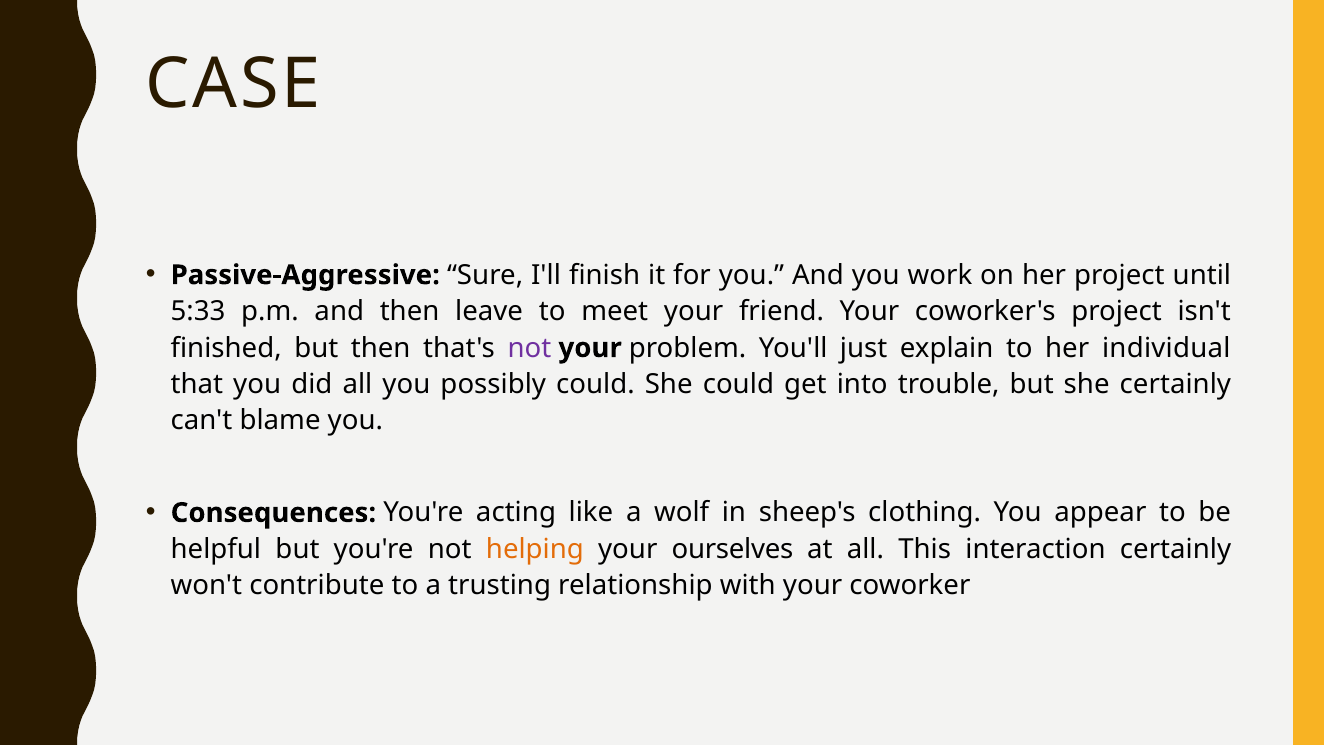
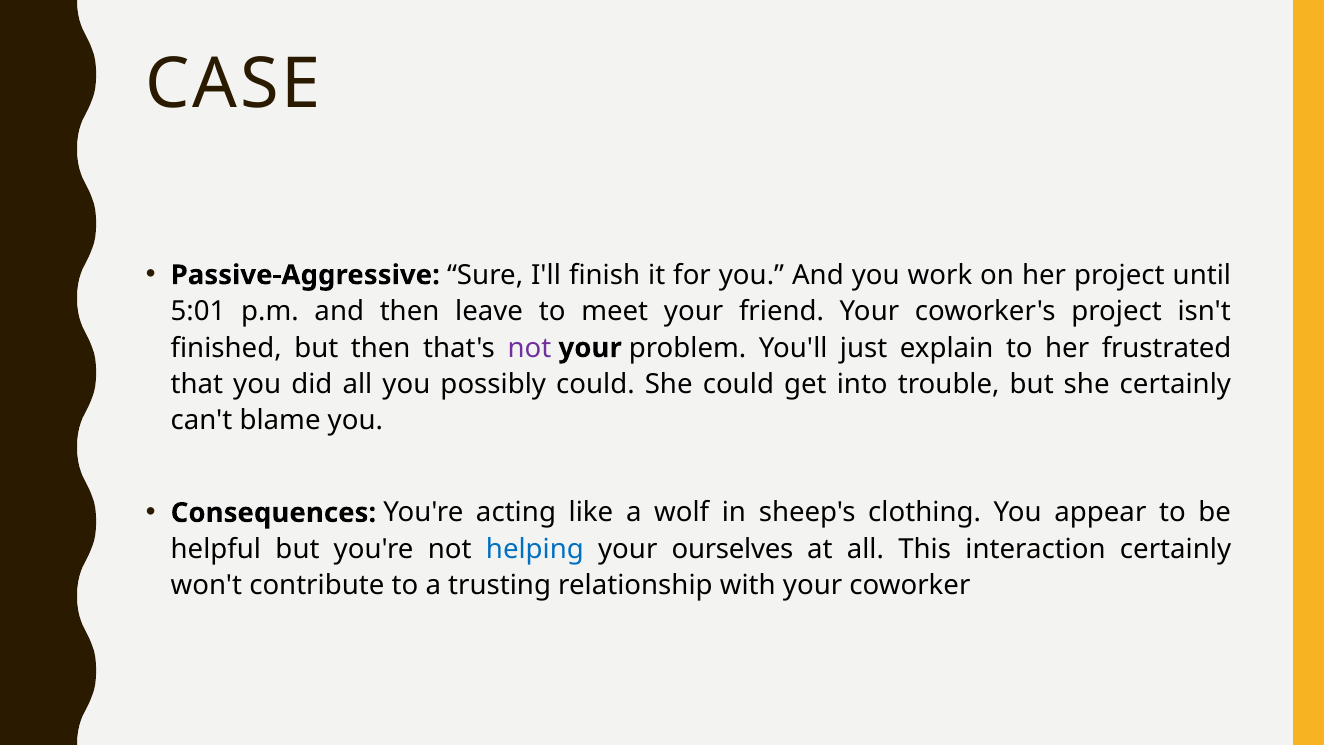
5:33: 5:33 -> 5:01 (198, 311)
individual: individual -> frustrated (1167, 348)
helping colour: orange -> blue (535, 549)
